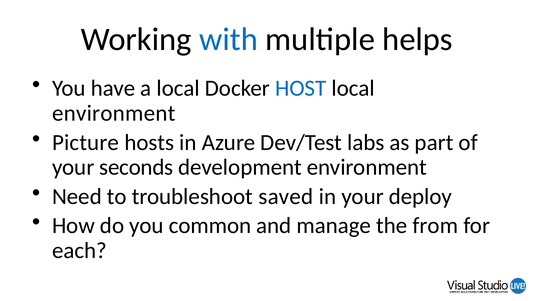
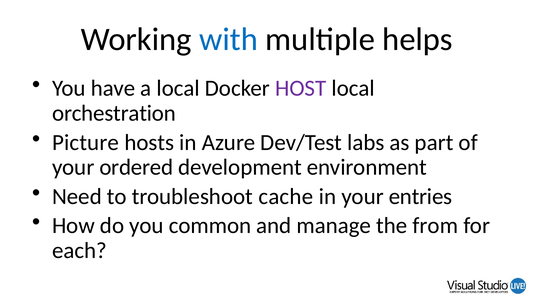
HOST colour: blue -> purple (301, 88)
environment: environment -> orchestration (114, 113)
seconds: seconds -> ordered (136, 167)
saved: saved -> cache (286, 196)
deploy: deploy -> entries (420, 196)
